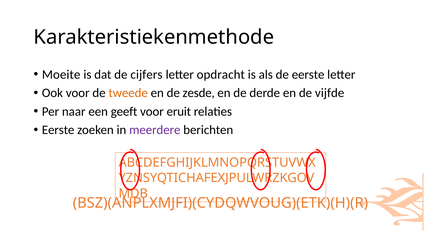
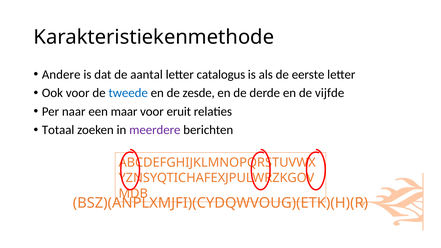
Moeite: Moeite -> Andere (61, 75)
cijfers: cijfers -> aantal (147, 75)
opdracht: opdracht -> catalogus (221, 75)
tweede colour: orange -> blue (128, 93)
geeft: geeft -> maar (124, 112)
Eerste: Eerste -> Totaal (58, 130)
